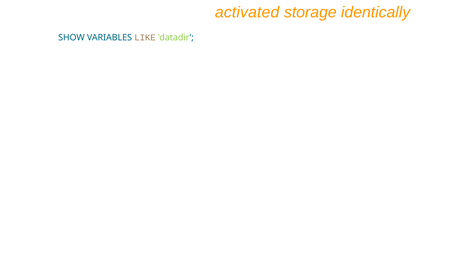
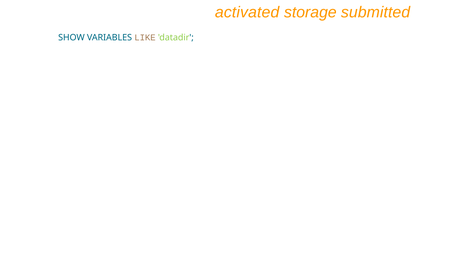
identically: identically -> submitted (376, 12)
